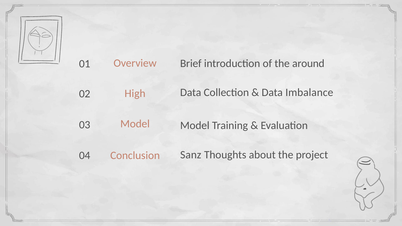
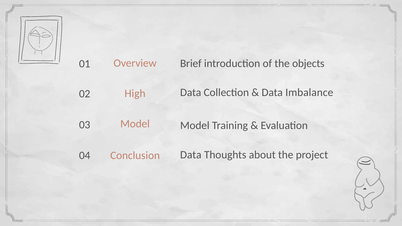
around: around -> objects (308, 64)
Sanz: Sanz -> Data (191, 155)
